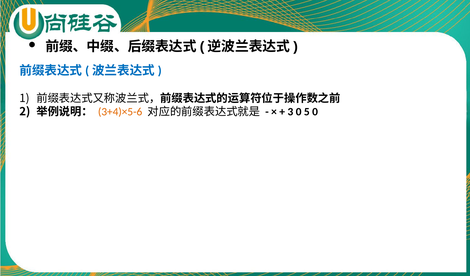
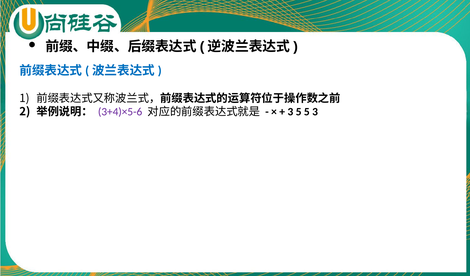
3+4)×5-6 colour: orange -> purple (120, 112)
3 0: 0 -> 5 (299, 112)
5 0: 0 -> 3 (315, 112)
